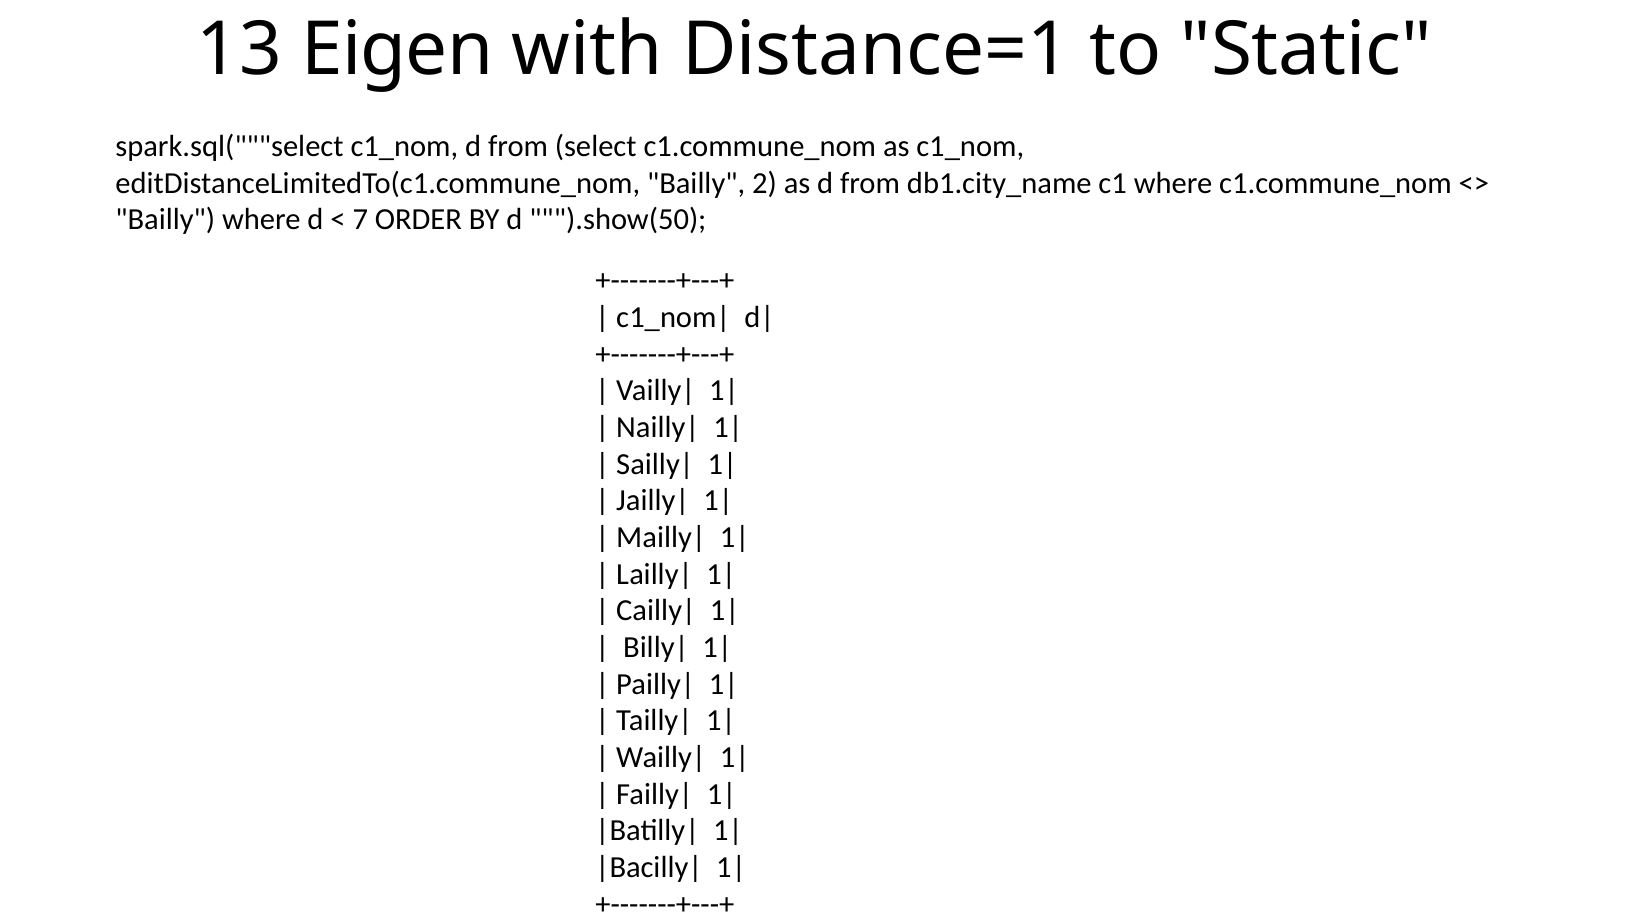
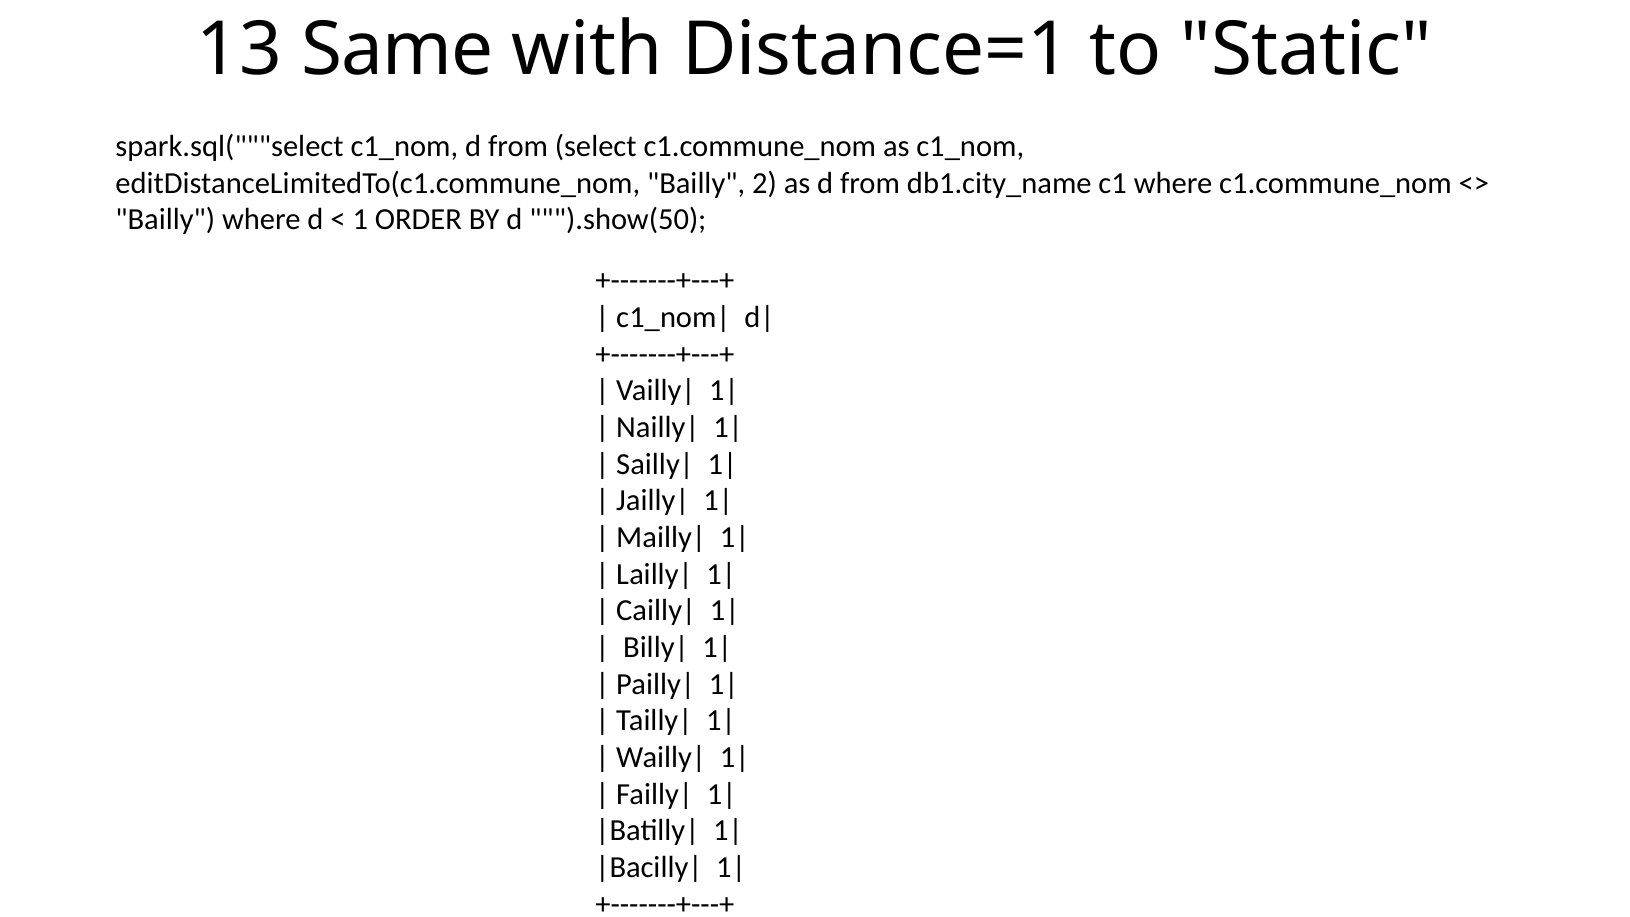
Eigen: Eigen -> Same (397, 50)
7: 7 -> 1 (360, 220)
